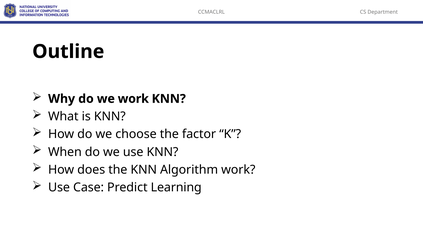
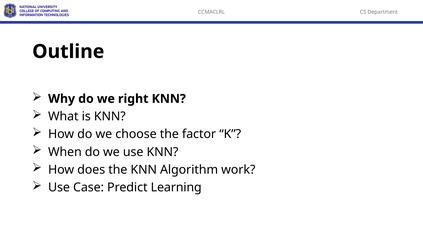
we work: work -> right (133, 99)
